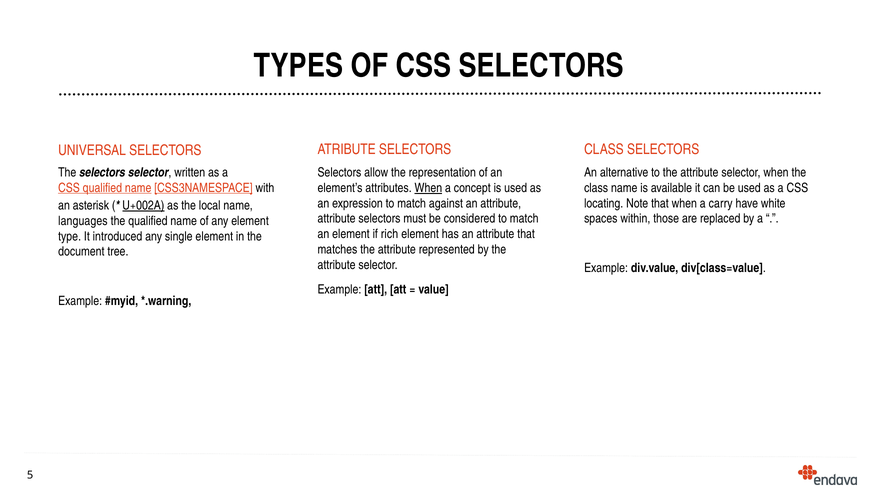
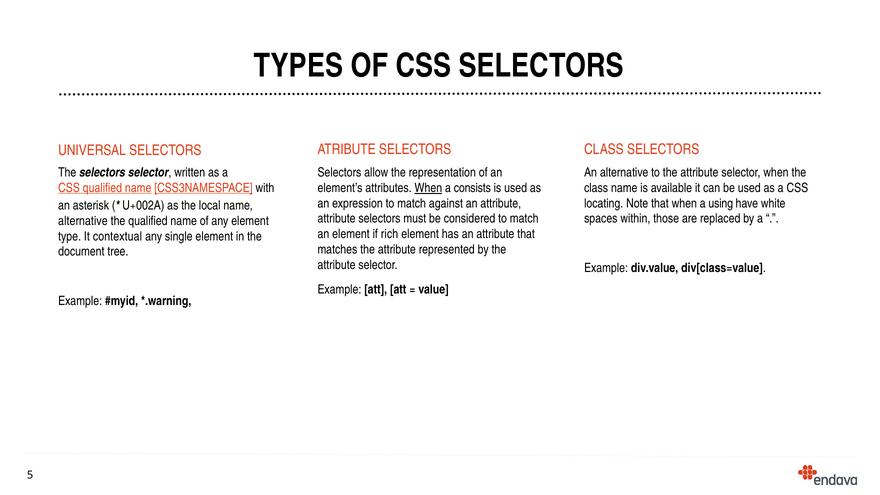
concept: concept -> consists (472, 188)
carry: carry -> using (721, 203)
U+002A underline: present -> none (143, 205)
languages: languages -> alternative (83, 221)
introduced: introduced -> contextual (117, 236)
